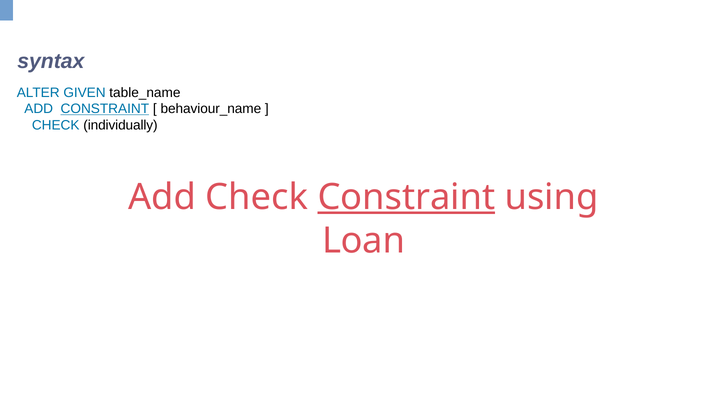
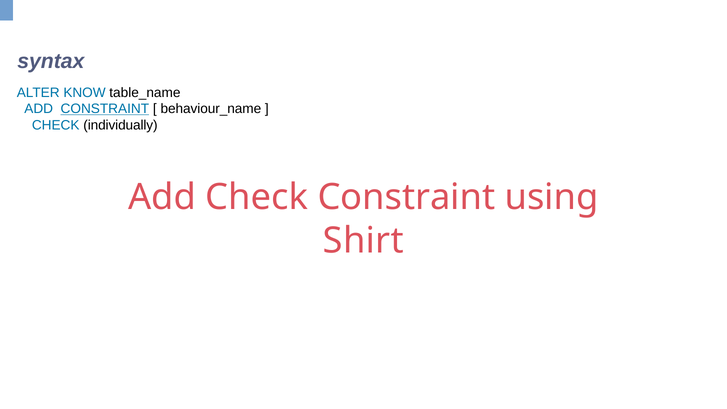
GIVEN: GIVEN -> KNOW (85, 93)
Constraint underline: present -> none (406, 197)
Loan: Loan -> Shirt (363, 241)
